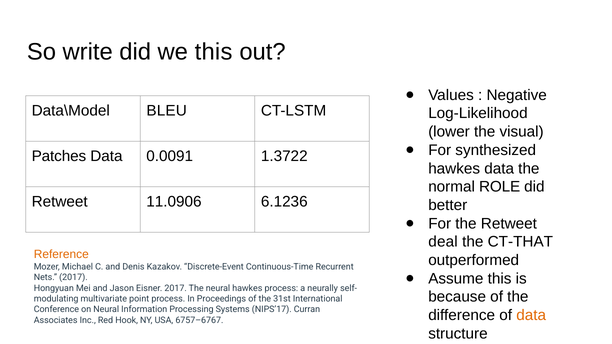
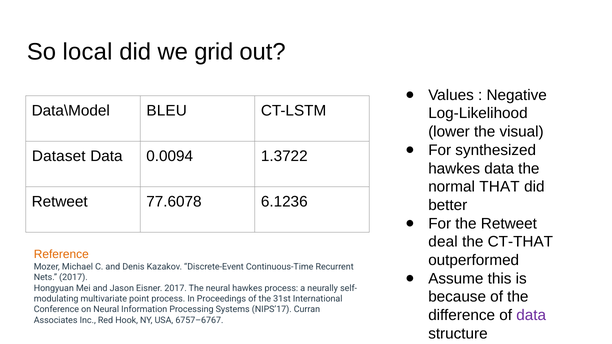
write: write -> local (88, 52)
we this: this -> grid (214, 52)
Patches: Patches -> Dataset (59, 156)
0.0091: 0.0091 -> 0.0094 (170, 156)
ROLE: ROLE -> THAT (500, 187)
11.0906: 11.0906 -> 77.6078 (174, 202)
data colour: orange -> purple (531, 315)
